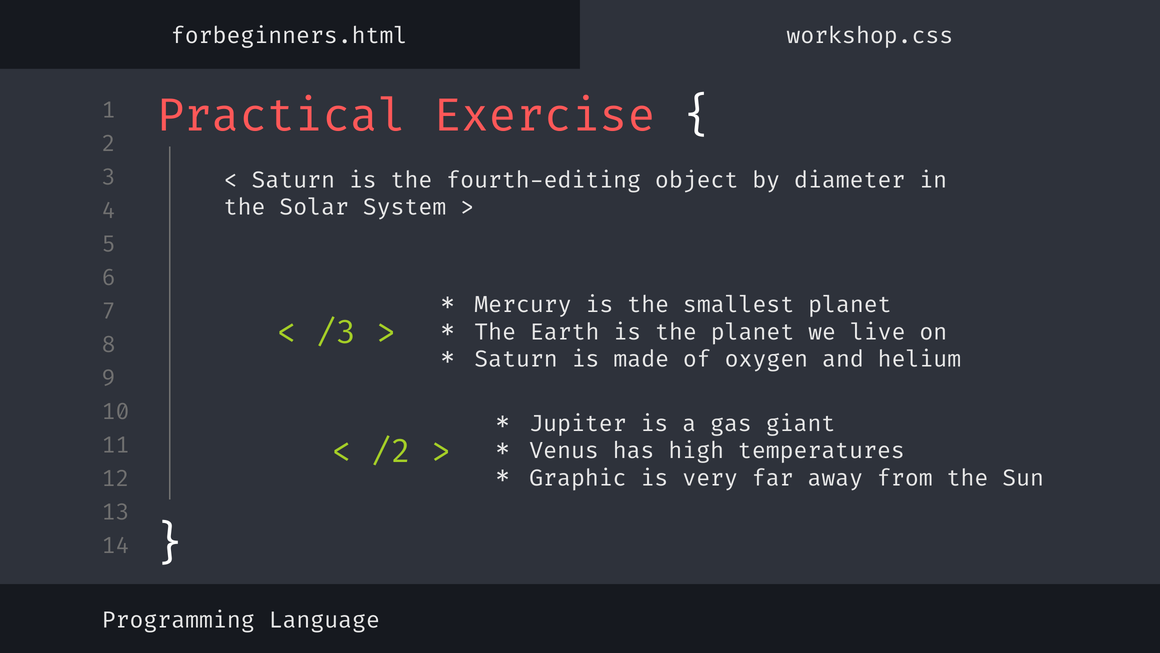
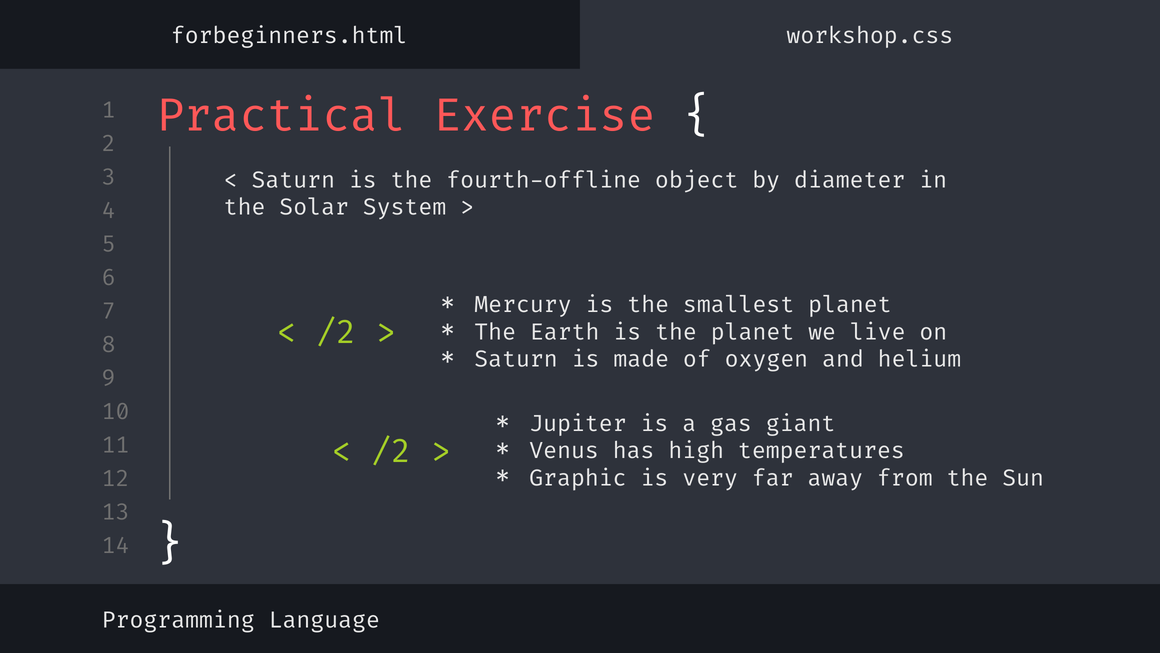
fourth-editing: fourth-editing -> fourth-offline (544, 180)
/3: /3 -> /2 (336, 333)
